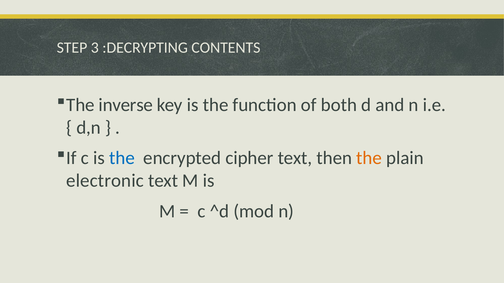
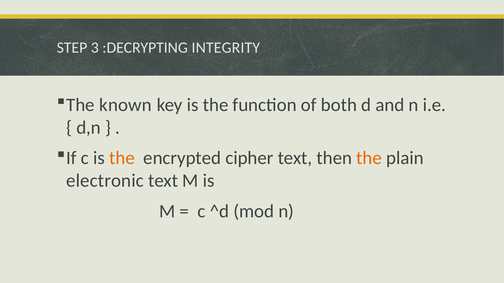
CONTENTS: CONTENTS -> INTEGRITY (226, 48)
inverse: inverse -> known (126, 105)
the colour: blue -> orange (122, 158)
